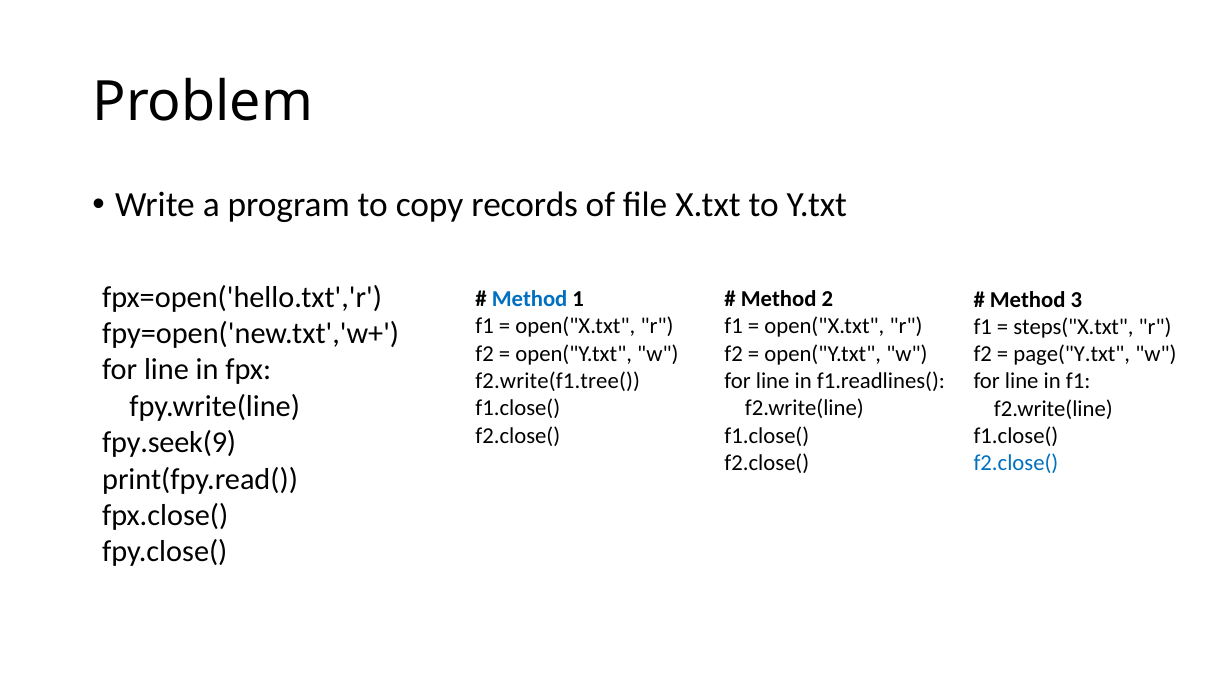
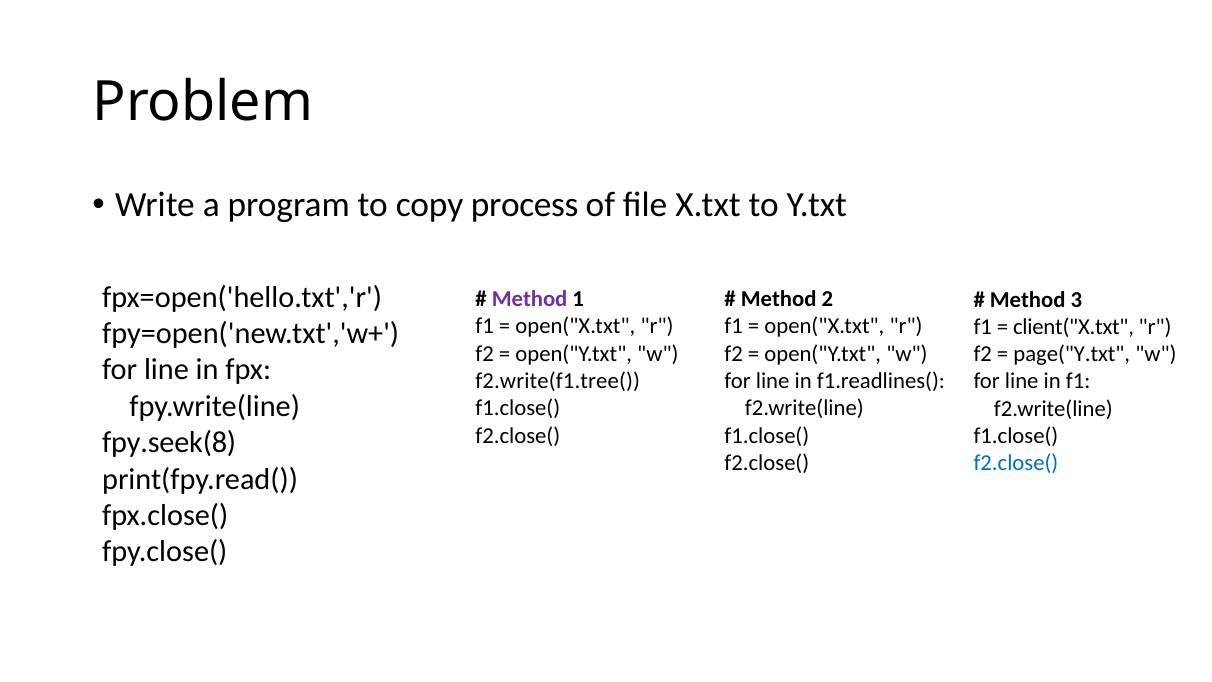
records: records -> process (525, 205)
Method colour: blue -> purple (530, 299)
steps("X.txt: steps("X.txt -> client("X.txt (1074, 327)
fpy.seek(9: fpy.seek(9 -> fpy.seek(8 (169, 442)
